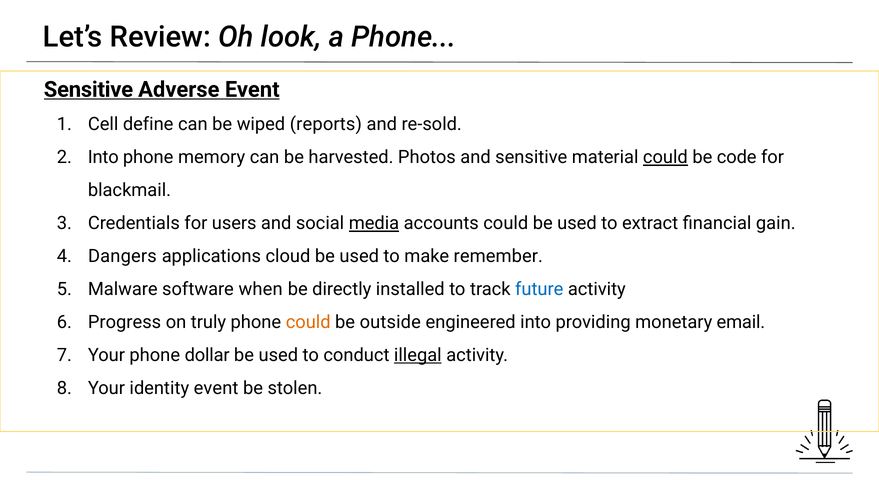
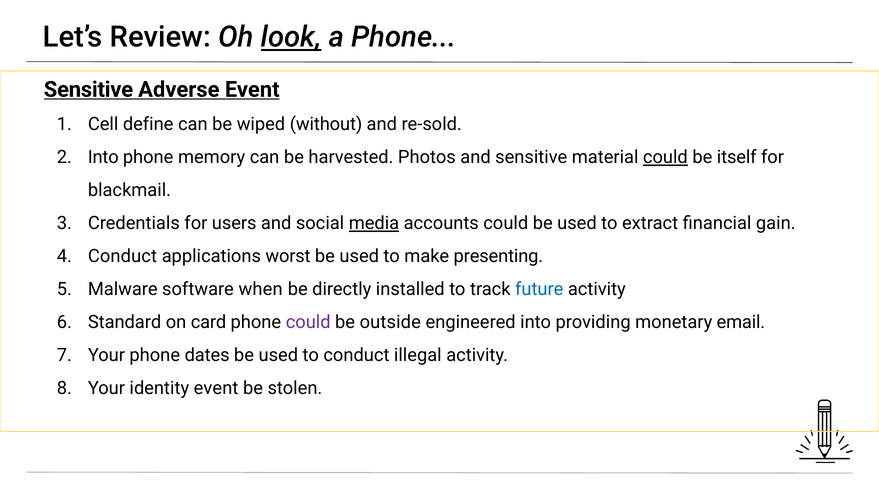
look underline: none -> present (291, 37)
reports: reports -> without (326, 124)
code: code -> itself (737, 157)
Dangers: Dangers -> Conduct (122, 256)
cloud: cloud -> worst (288, 256)
remember: remember -> presenting (498, 256)
Progress: Progress -> Standard (125, 322)
truly: truly -> card (209, 322)
could colour: orange -> purple (308, 322)
dollar: dollar -> dates (207, 355)
illegal underline: present -> none (418, 355)
